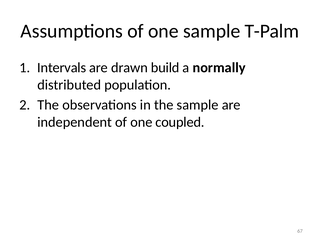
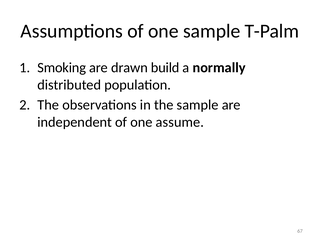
Intervals: Intervals -> Smoking (62, 68)
coupled: coupled -> assume (180, 122)
